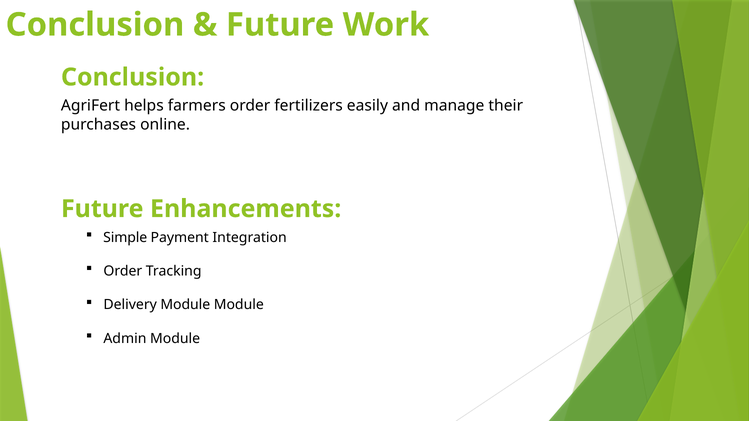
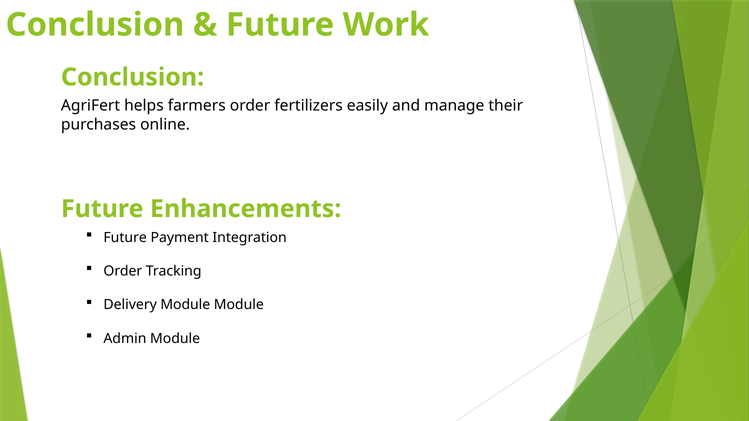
Simple: Simple -> Future (125, 238)
